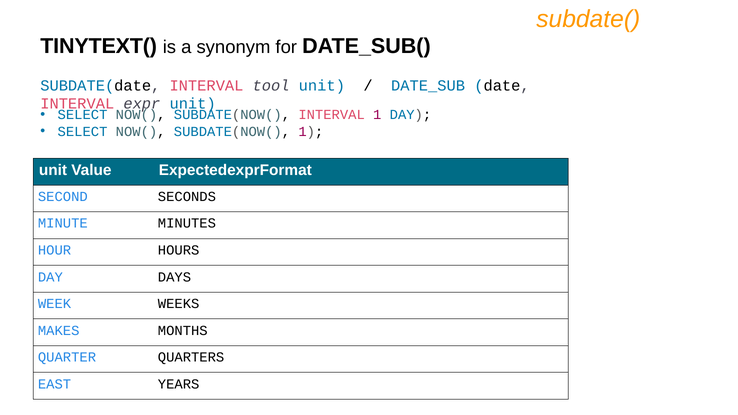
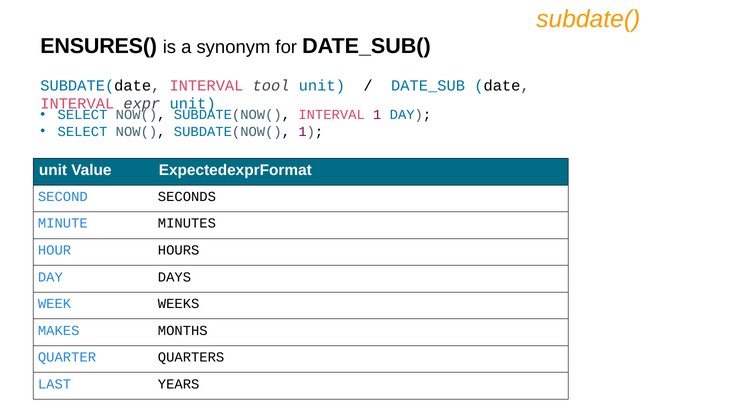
TINYTEXT(: TINYTEXT( -> ENSURES( (99, 46)
EAST: EAST -> LAST (55, 384)
